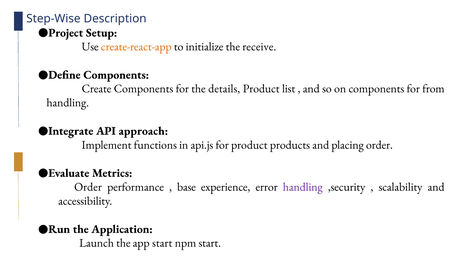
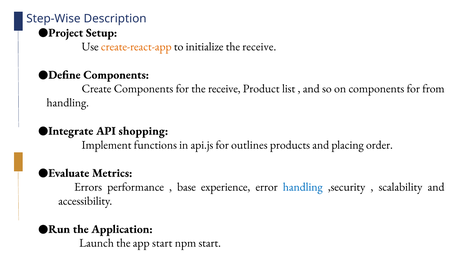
for the details: details -> receive (224, 89)
approach: approach -> shopping (143, 131)
for product: product -> outlines (249, 145)
Order: Order -> Errors (88, 187)
handling colour: purple -> blue (303, 187)
